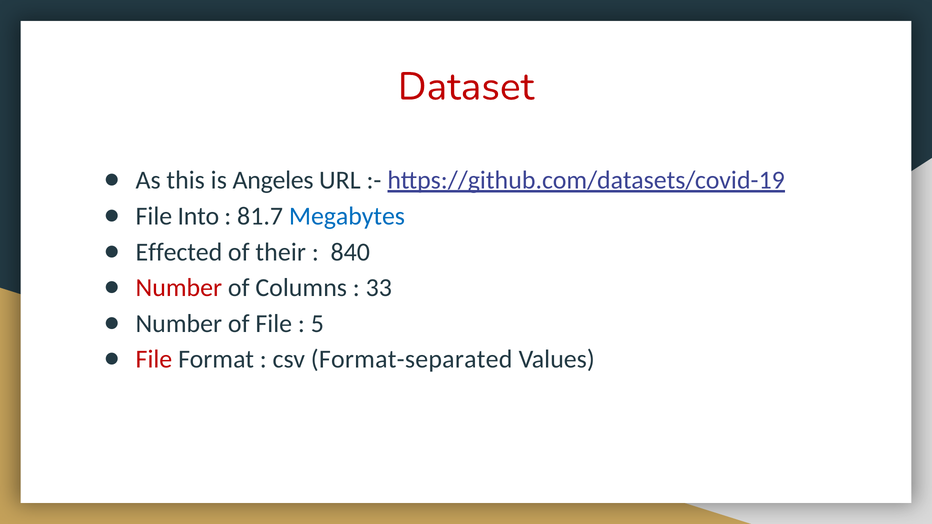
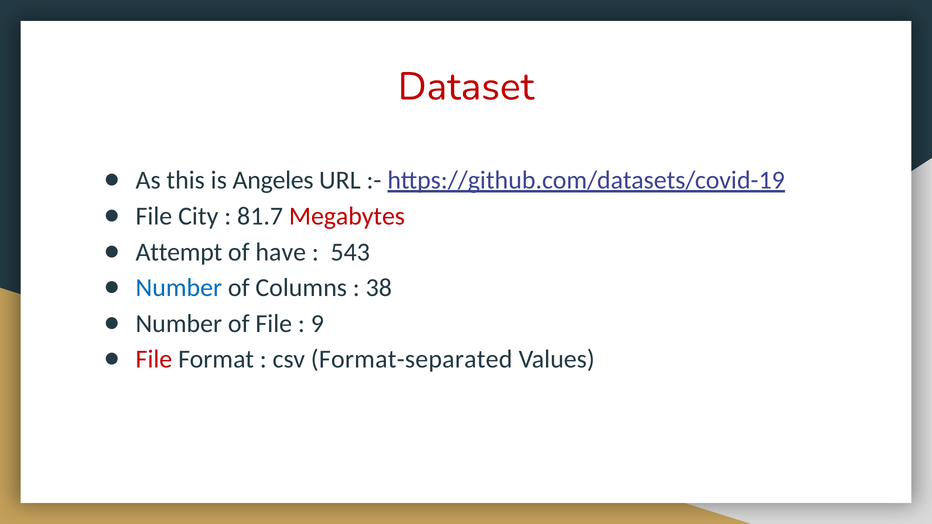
Into: Into -> City (198, 216)
Megabytes colour: blue -> red (347, 216)
Effected: Effected -> Attempt (179, 252)
their: their -> have (281, 252)
840: 840 -> 543 (350, 252)
Number colour: red -> blue (179, 288)
33: 33 -> 38 (379, 288)
5: 5 -> 9 (317, 324)
